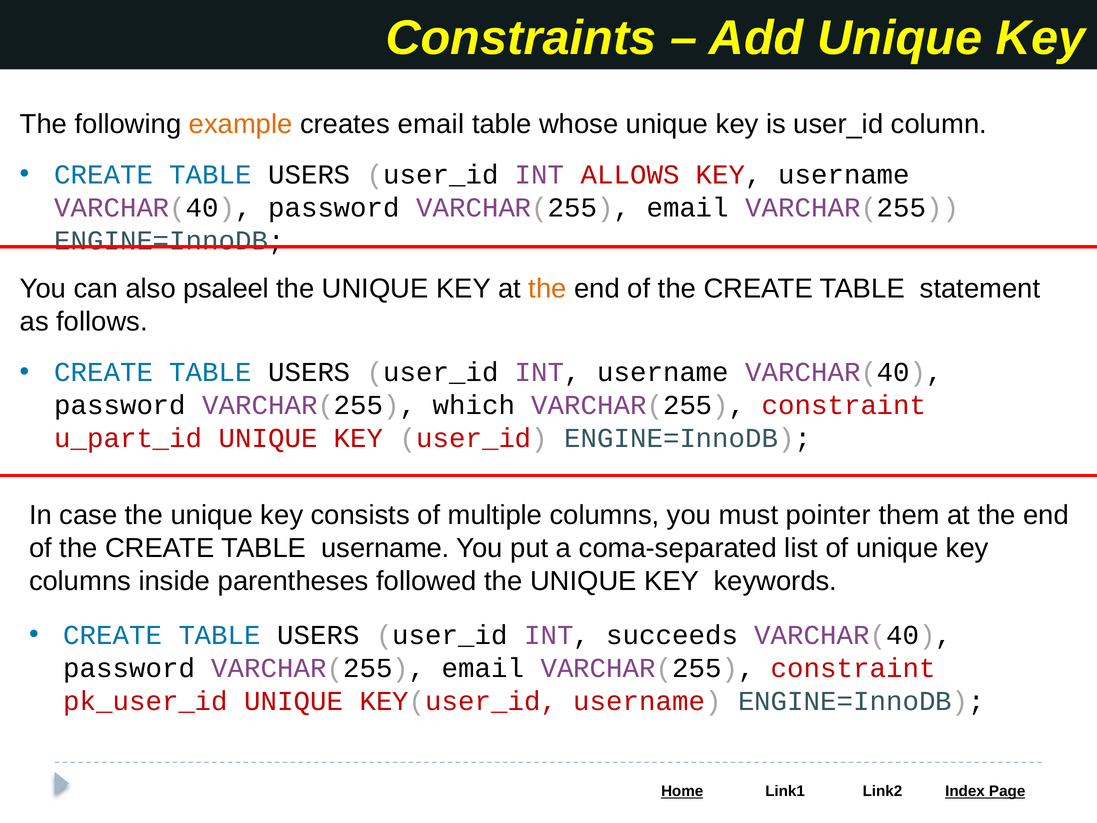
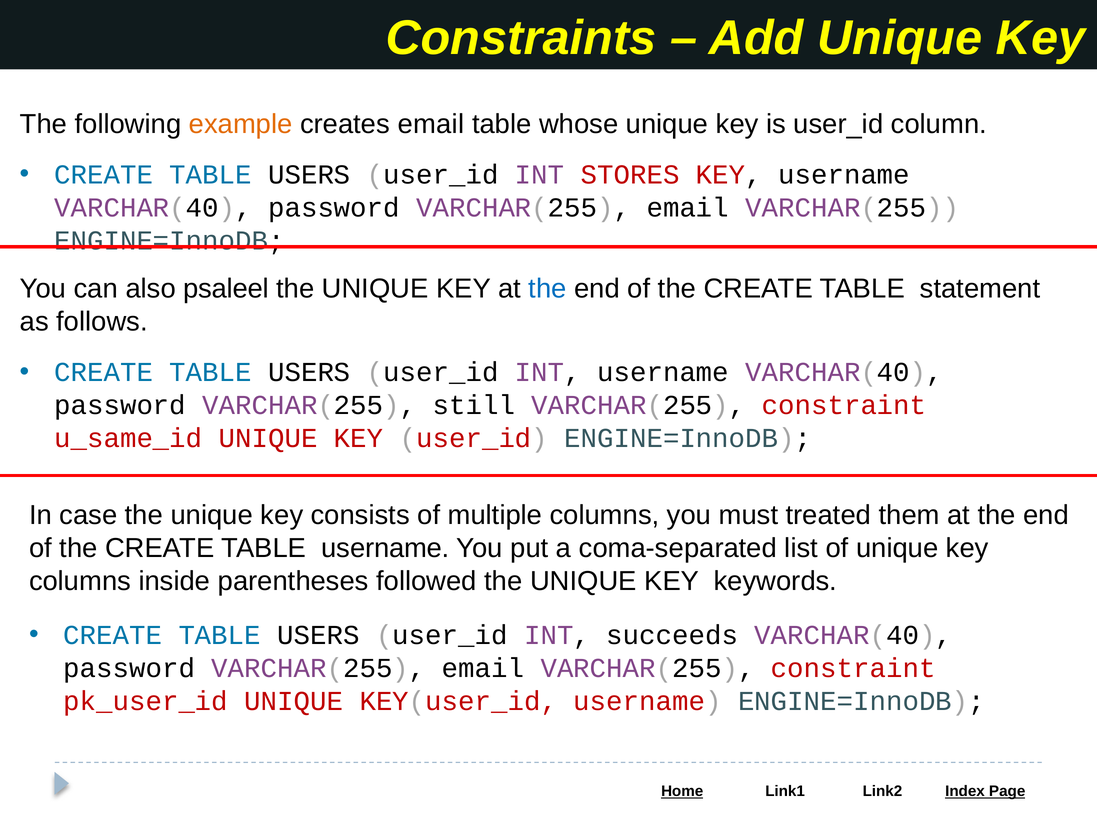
ALLOWS: ALLOWS -> STORES (630, 175)
the colour: orange -> blue (547, 289)
which: which -> still (474, 405)
u_part_id: u_part_id -> u_same_id (128, 438)
pointer: pointer -> treated (828, 515)
